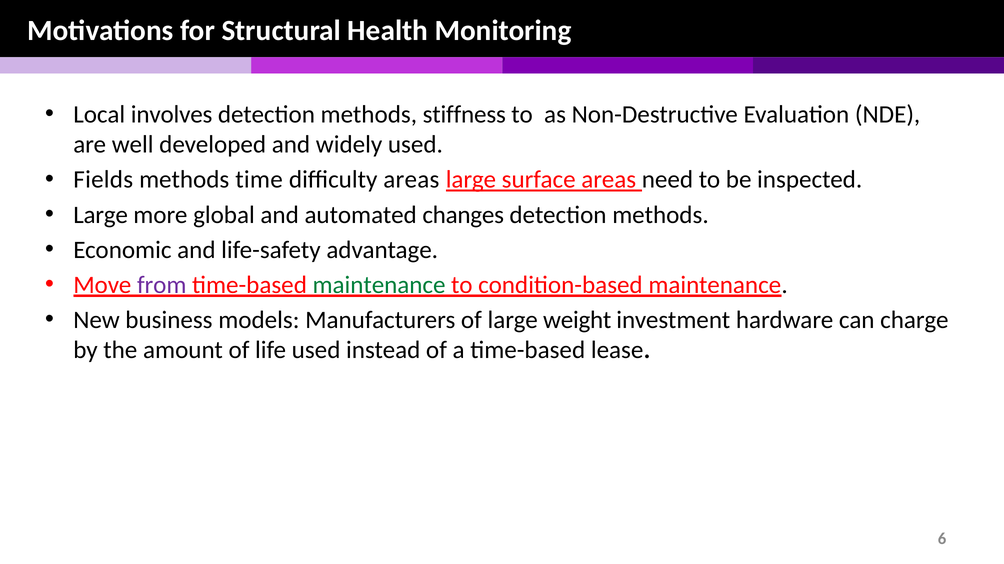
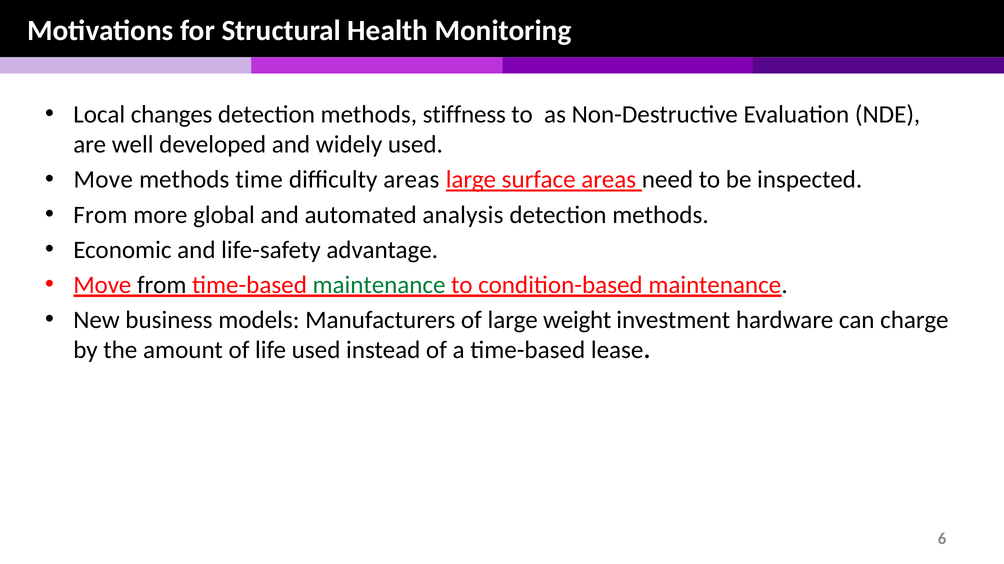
involves: involves -> changes (172, 115)
Fields: Fields -> Move (103, 180)
Large: Large -> From (100, 215)
changes: changes -> analysis (463, 215)
from colour: purple -> black (162, 285)
